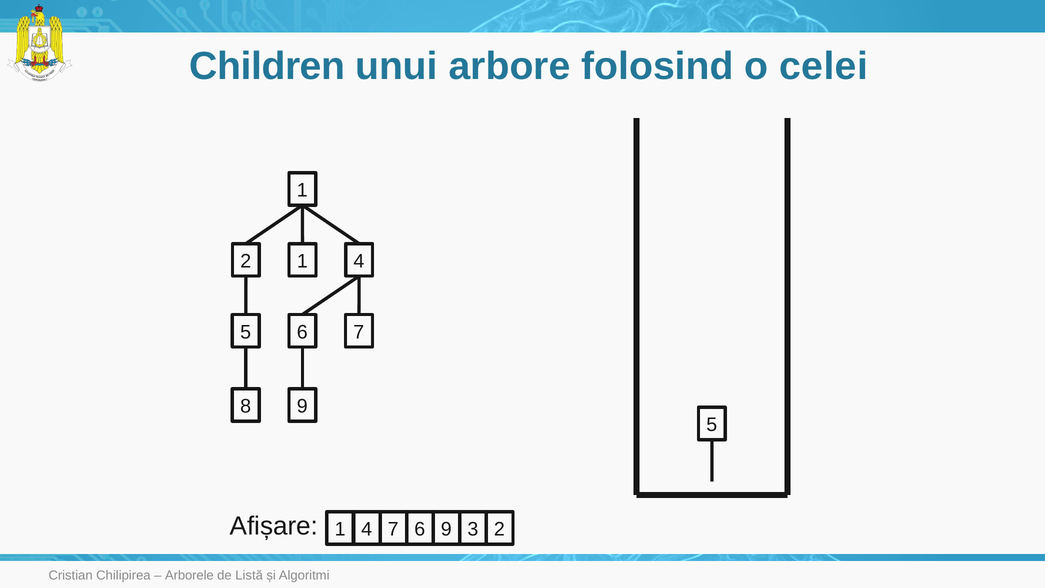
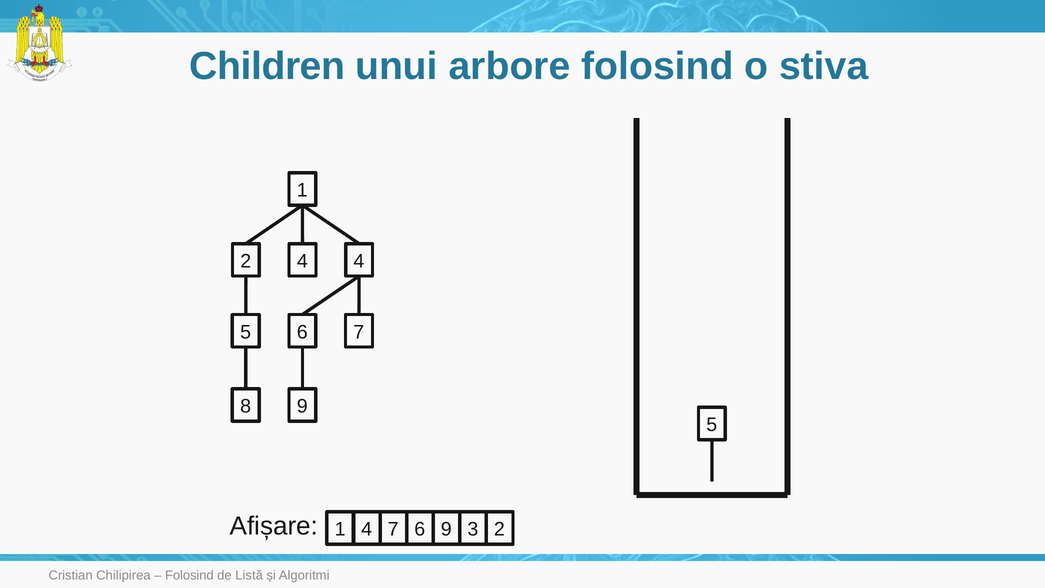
celei: celei -> stiva (824, 66)
2 1: 1 -> 4 (302, 261)
Arborele: Arborele -> Folosind (189, 575)
